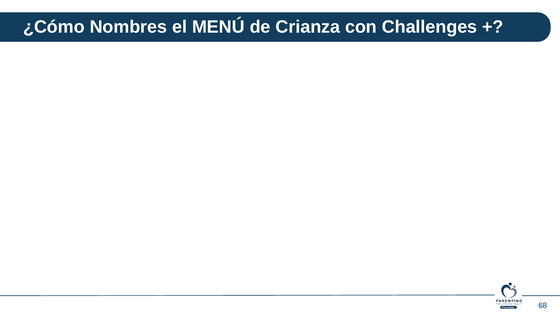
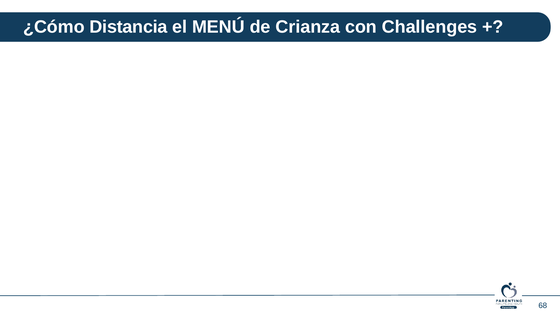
Nombres: Nombres -> Distancia (129, 27)
